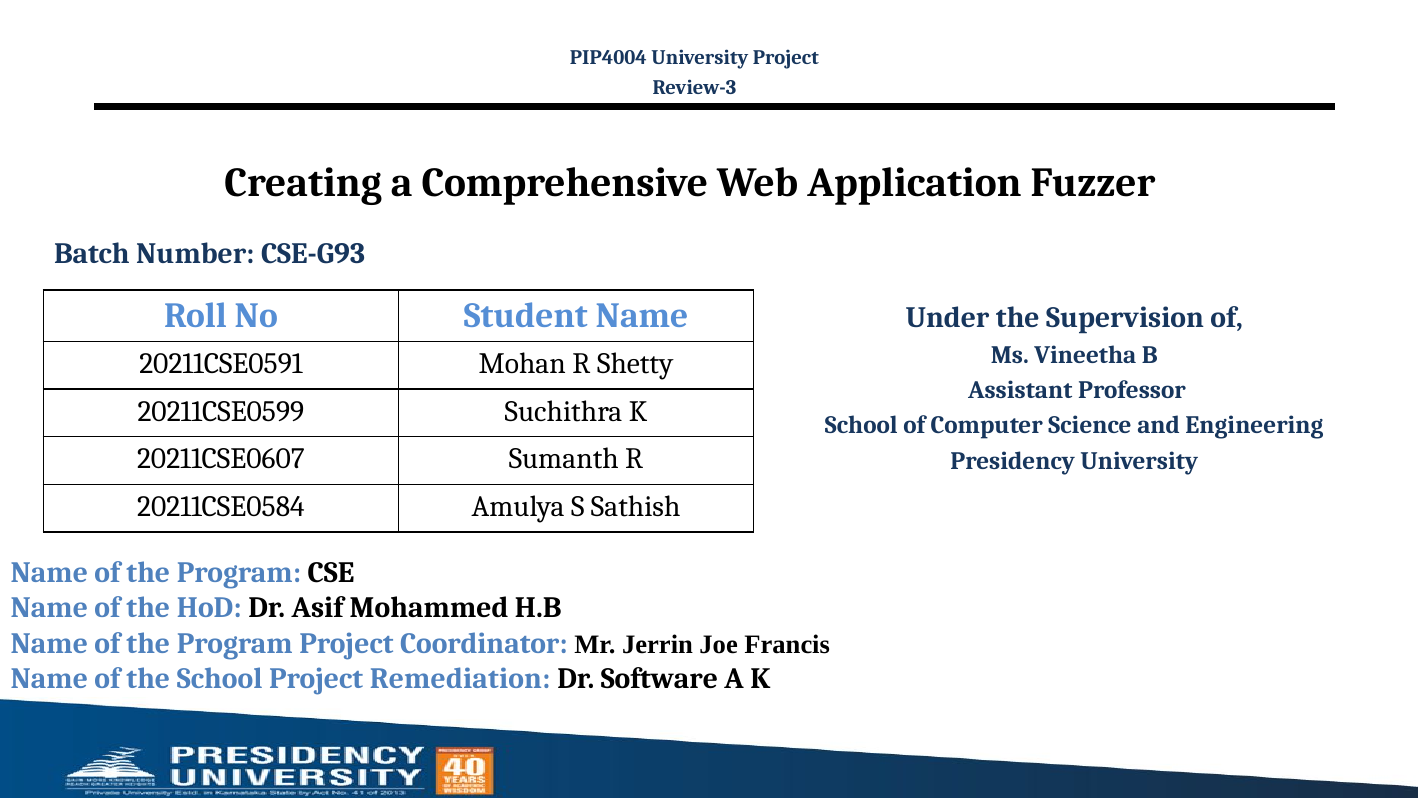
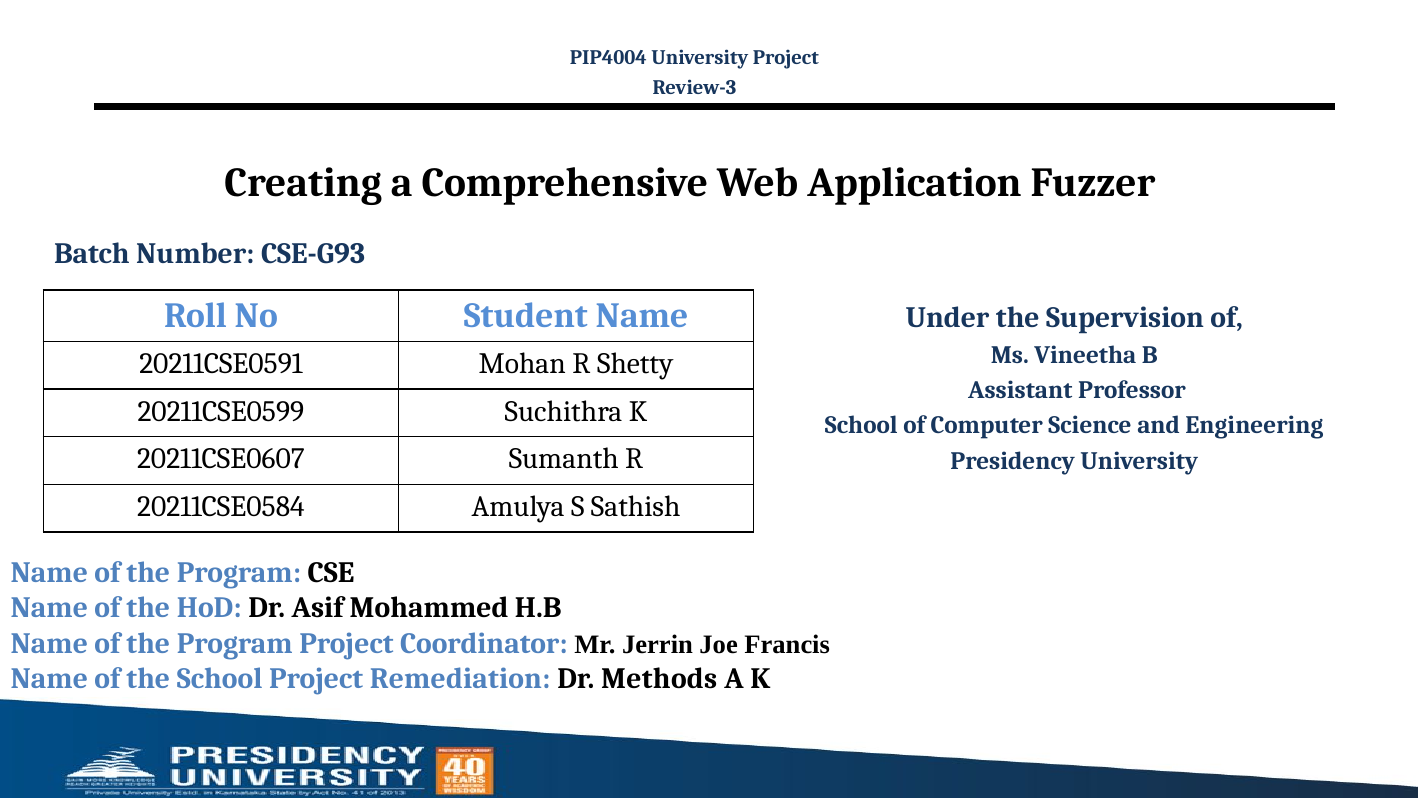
Software: Software -> Methods (659, 679)
